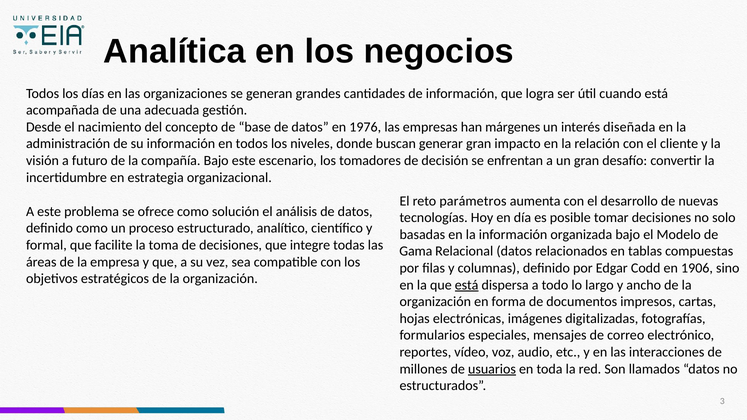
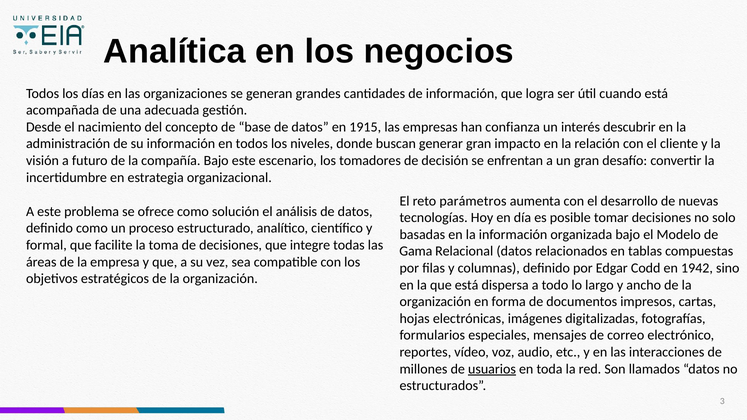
1976: 1976 -> 1915 (365, 127)
márgenes: márgenes -> confianza (513, 127)
diseñada: diseñada -> descubrir (629, 127)
1906: 1906 -> 1942 (697, 268)
está underline: present -> none (467, 285)
